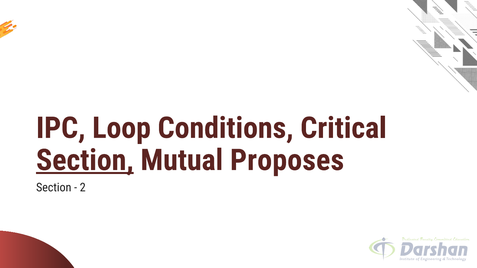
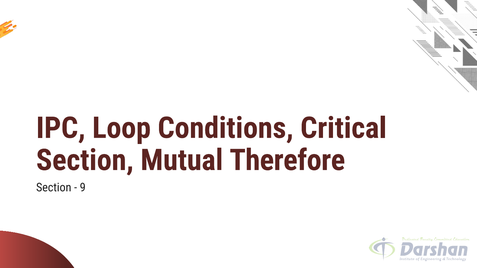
Section underline: present -> none (85, 160)
Proposes: Proposes -> Therefore (287, 160)
2: 2 -> 9 (83, 188)
